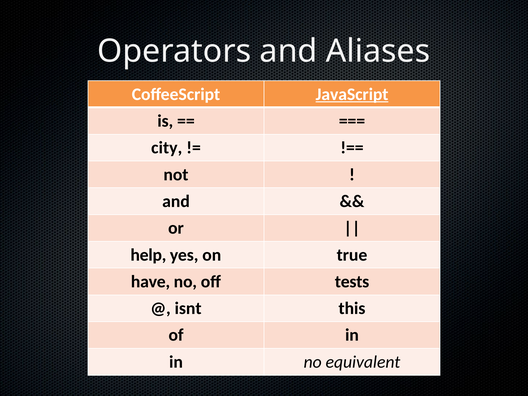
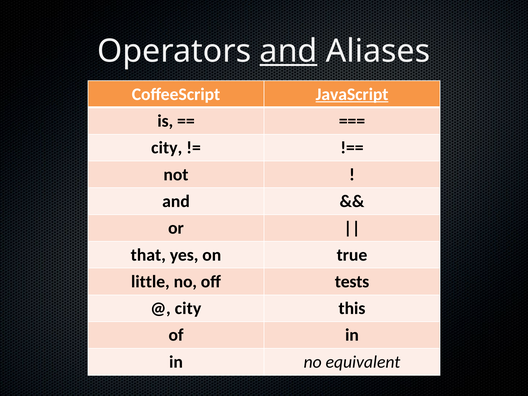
and underline: none -> present (289, 51)
help: help -> that (148, 255)
have: have -> little (150, 282)
isnt: isnt -> city (188, 308)
